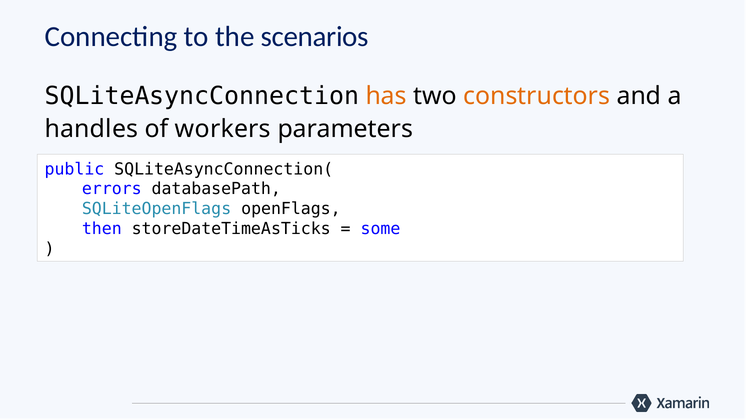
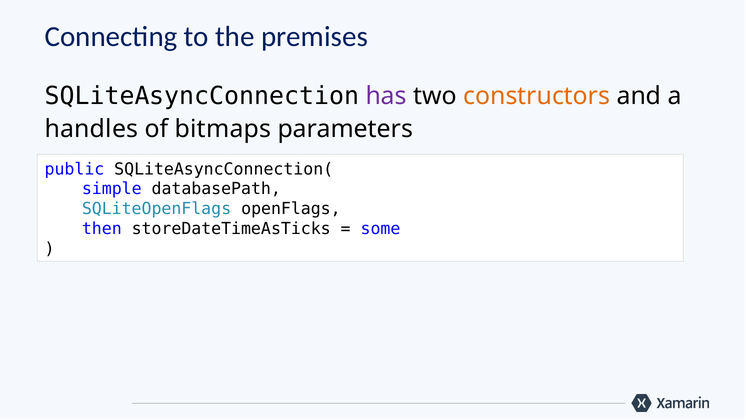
scenarios: scenarios -> premises (315, 37)
has colour: orange -> purple (386, 96)
workers: workers -> bitmaps (223, 129)
errors: errors -> simple (112, 189)
